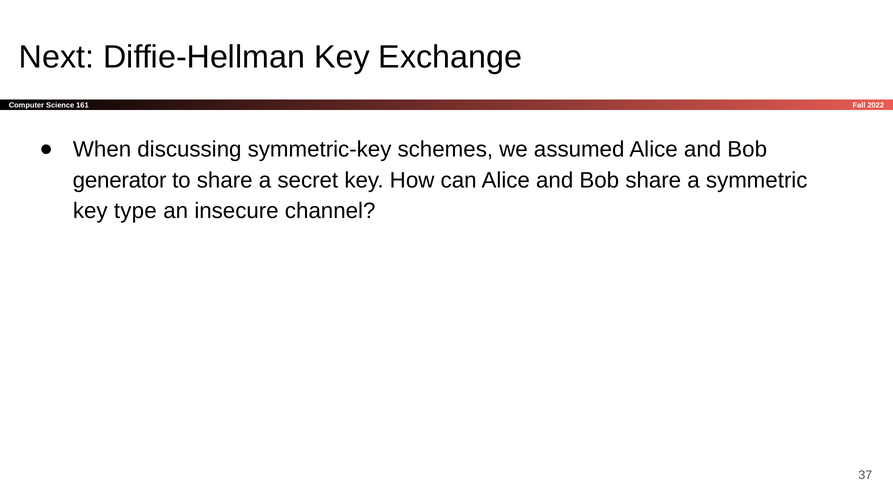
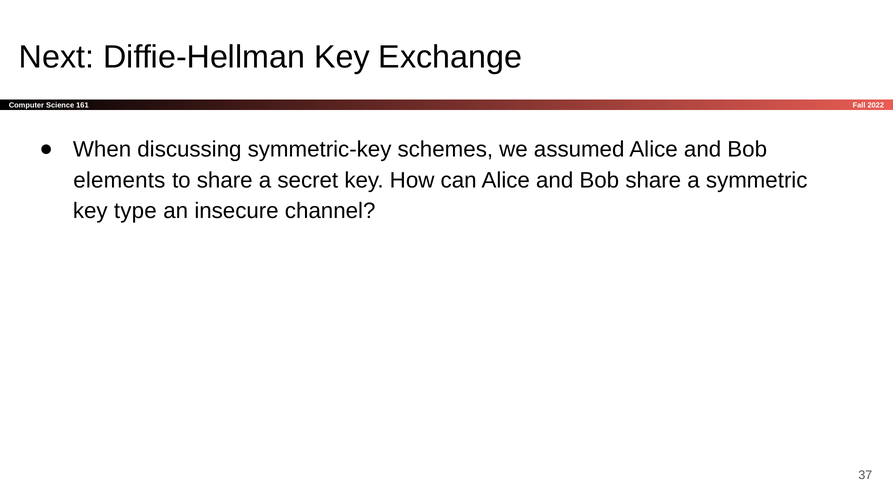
generator: generator -> elements (119, 180)
